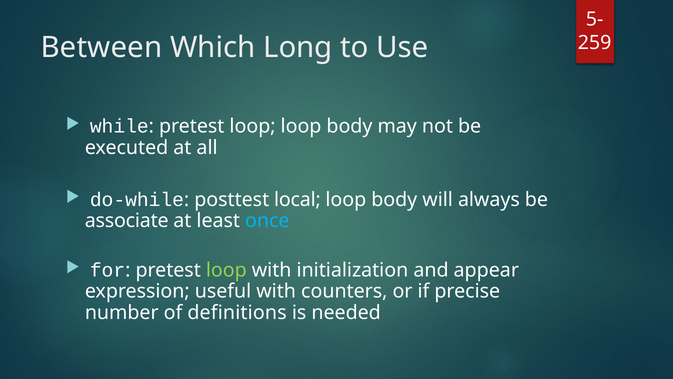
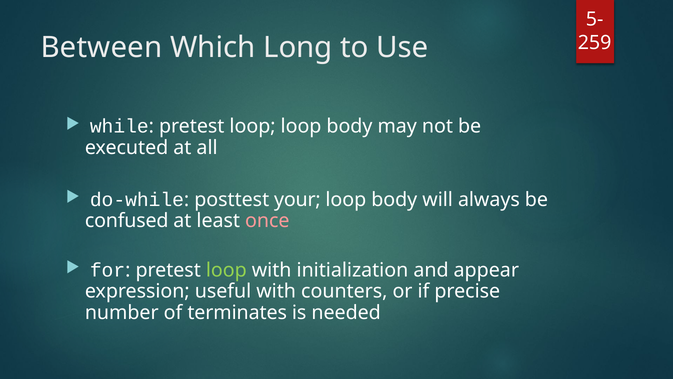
local: local -> your (297, 199)
associate: associate -> confused (127, 221)
once colour: light blue -> pink (267, 221)
definitions: definitions -> terminates (237, 312)
